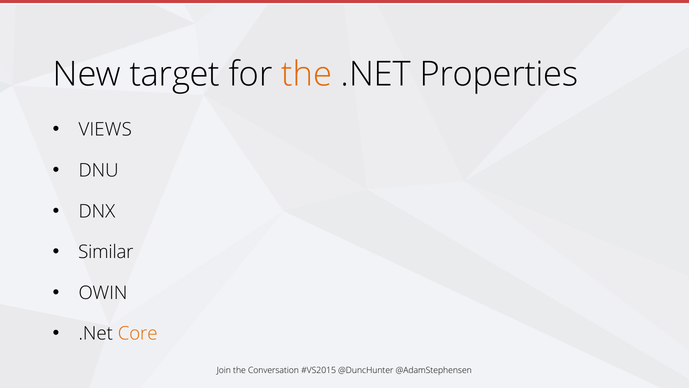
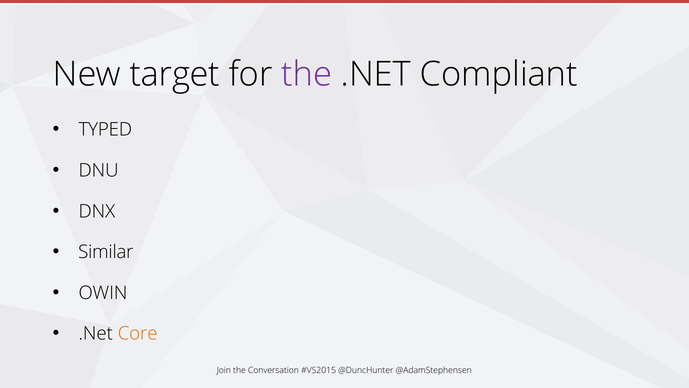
the colour: orange -> purple (307, 75)
Properties: Properties -> Compliant (499, 75)
VIEWS: VIEWS -> TYPED (105, 130)
